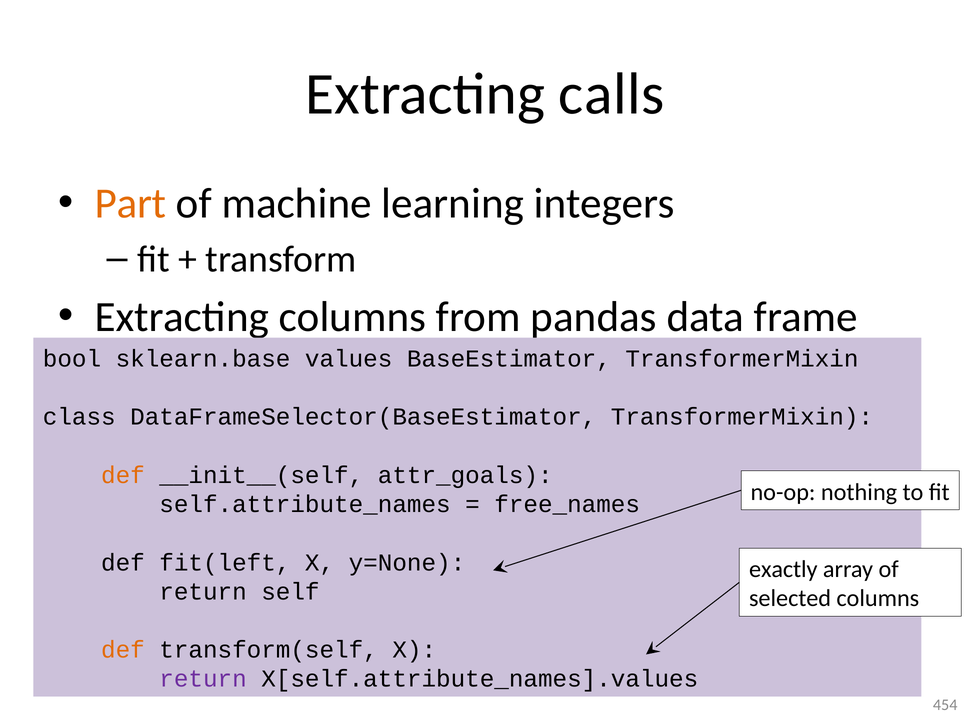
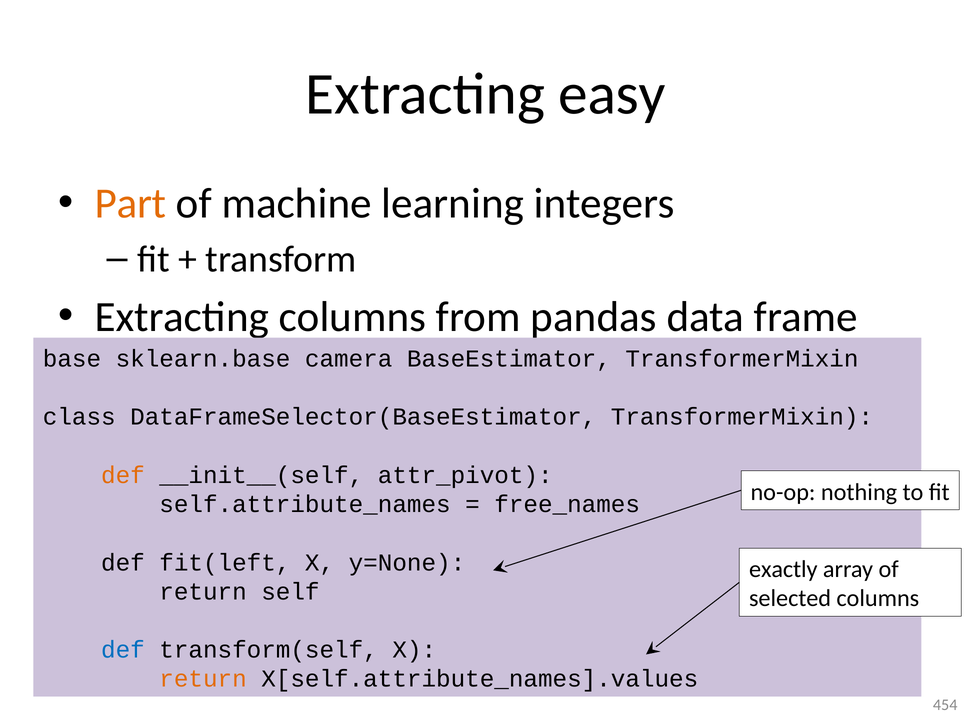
calls: calls -> easy (612, 94)
bool: bool -> base (72, 359)
values: values -> camera (349, 359)
attr_goals: attr_goals -> attr_pivot (465, 475)
def colour: orange -> blue (123, 650)
return colour: purple -> orange (203, 679)
